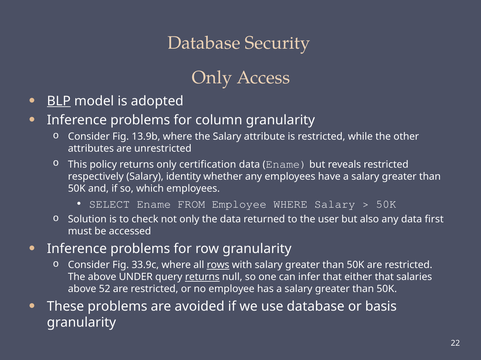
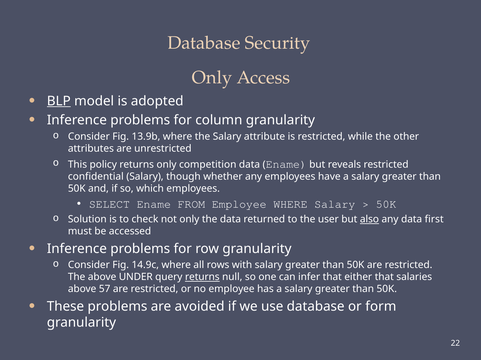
certification: certification -> competition (208, 165)
respectively: respectively -> confidential (96, 177)
identity: identity -> though (183, 177)
also underline: none -> present (369, 220)
33.9c: 33.9c -> 14.9c (145, 265)
rows underline: present -> none (218, 265)
52: 52 -> 57 (105, 290)
basis: basis -> form (381, 307)
